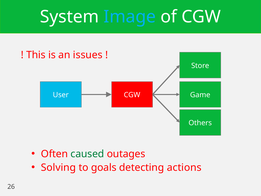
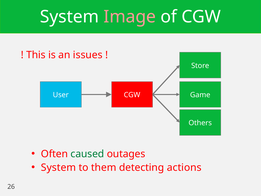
Image colour: light blue -> pink (130, 17)
Solving: Solving -> System (58, 167)
goals: goals -> them (104, 167)
